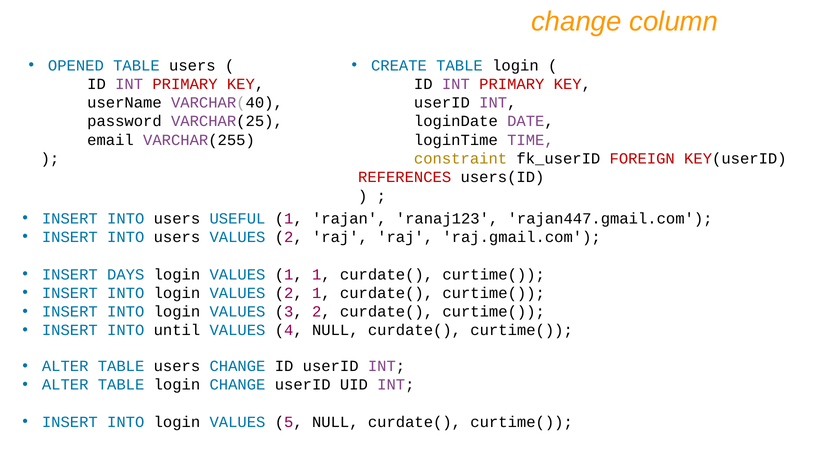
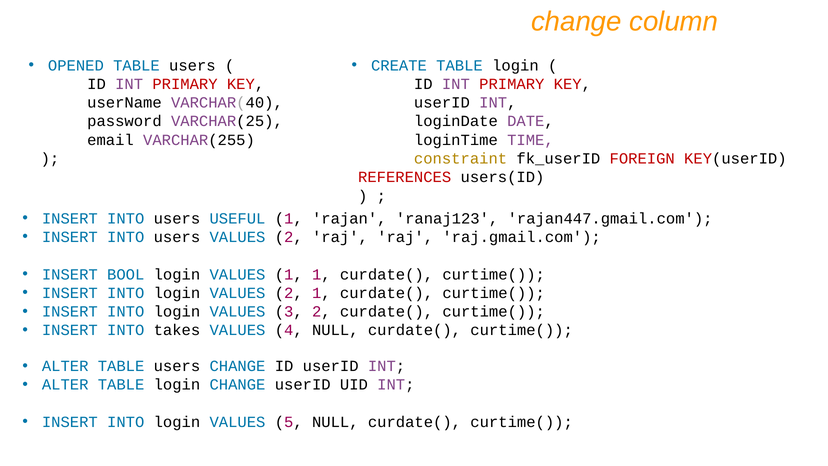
DAYS: DAYS -> BOOL (126, 274)
until: until -> takes (177, 330)
